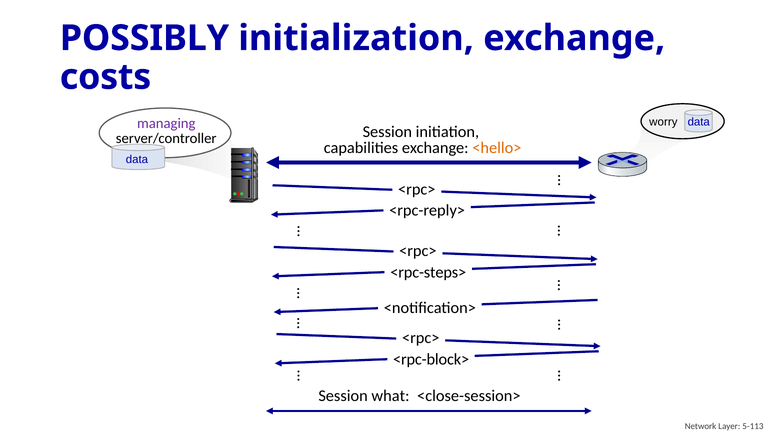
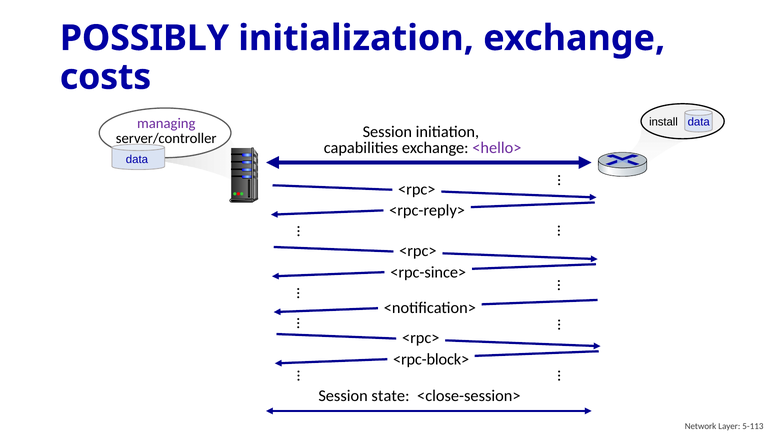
worry: worry -> install (663, 122)
<hello> colour: orange -> purple (497, 148)
<rpc-steps>: <rpc-steps> -> <rpc-since> (428, 272)
what: what -> state (391, 396)
